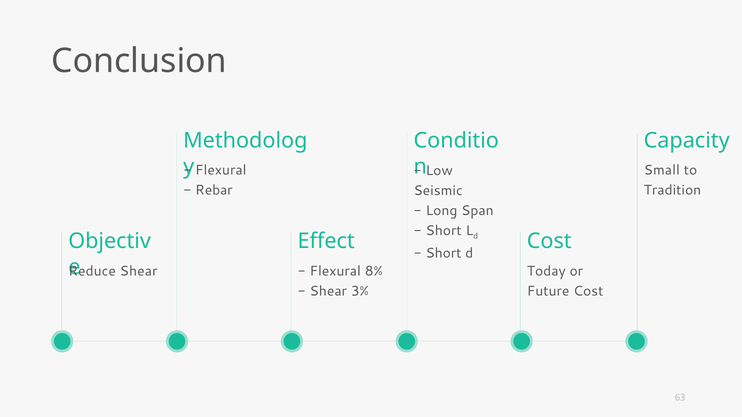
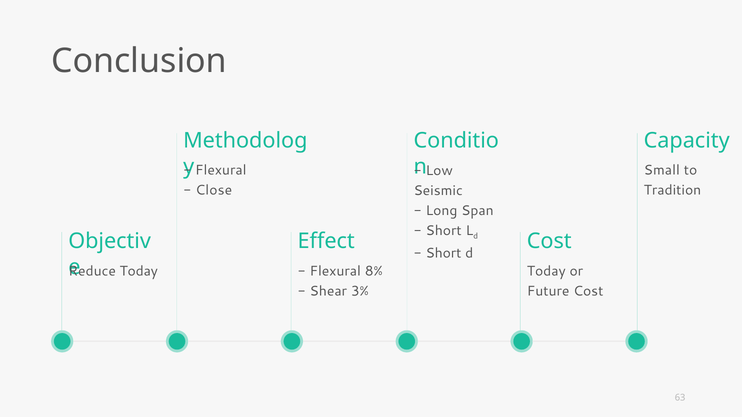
Rebar: Rebar -> Close (214, 191)
Shear: Shear -> Today (139, 271)
